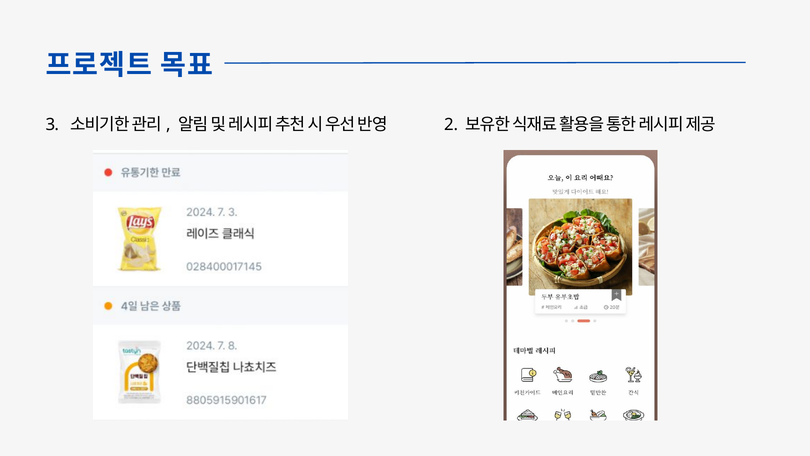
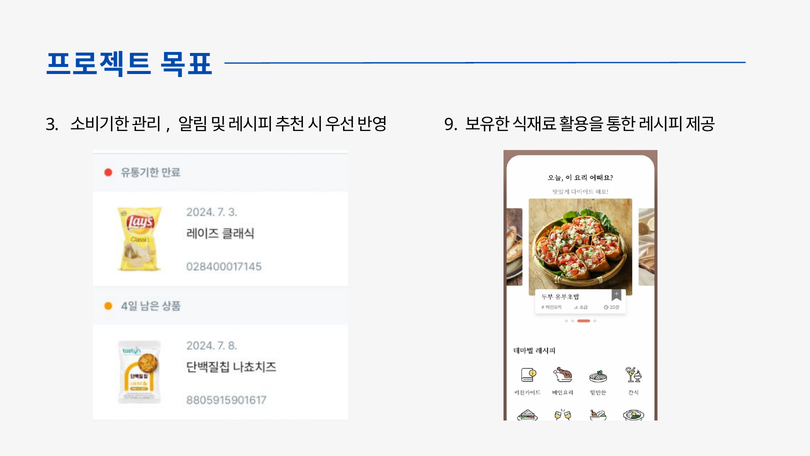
2: 2 -> 9 (451, 125)
